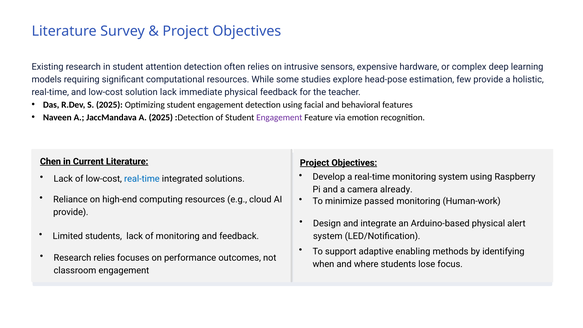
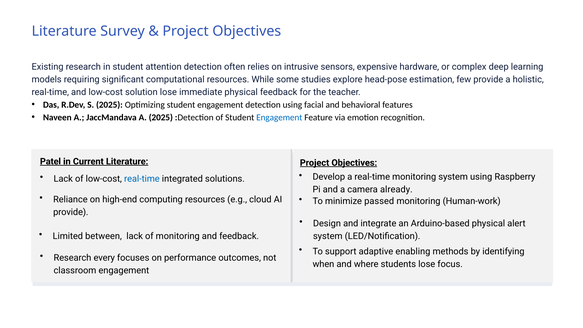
solution lack: lack -> lose (168, 92)
Engagement colour: purple -> blue (279, 117)
Chen: Chen -> Patel (50, 161)
Limited students: students -> between (104, 236)
Research relies: relies -> every (104, 258)
